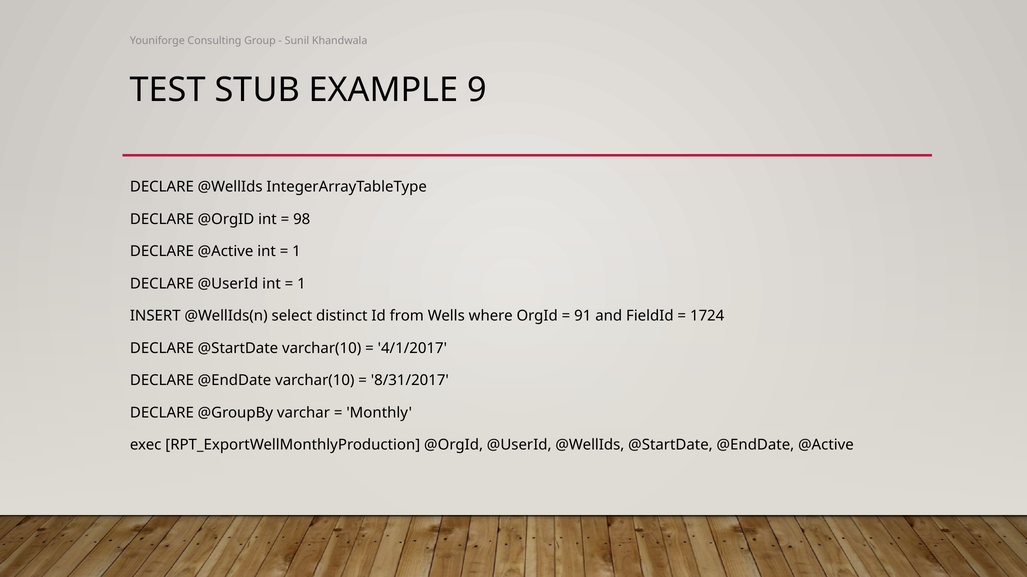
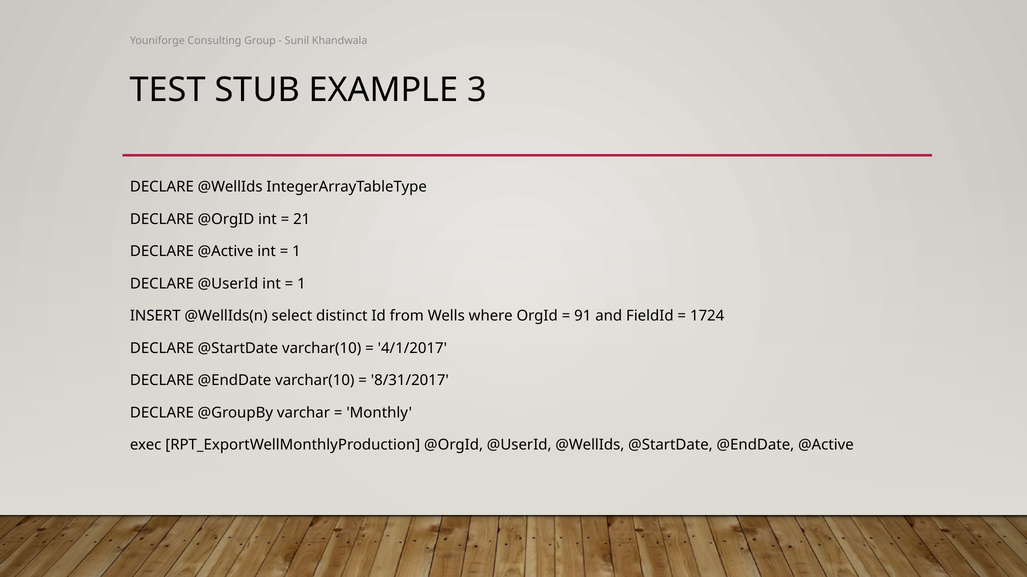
9: 9 -> 3 (477, 90)
98: 98 -> 21 (302, 220)
